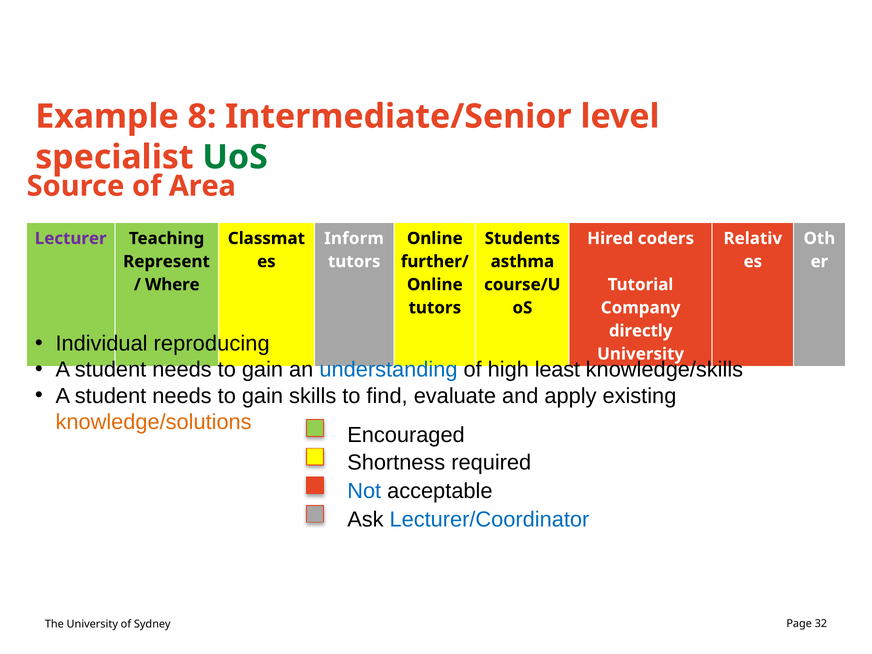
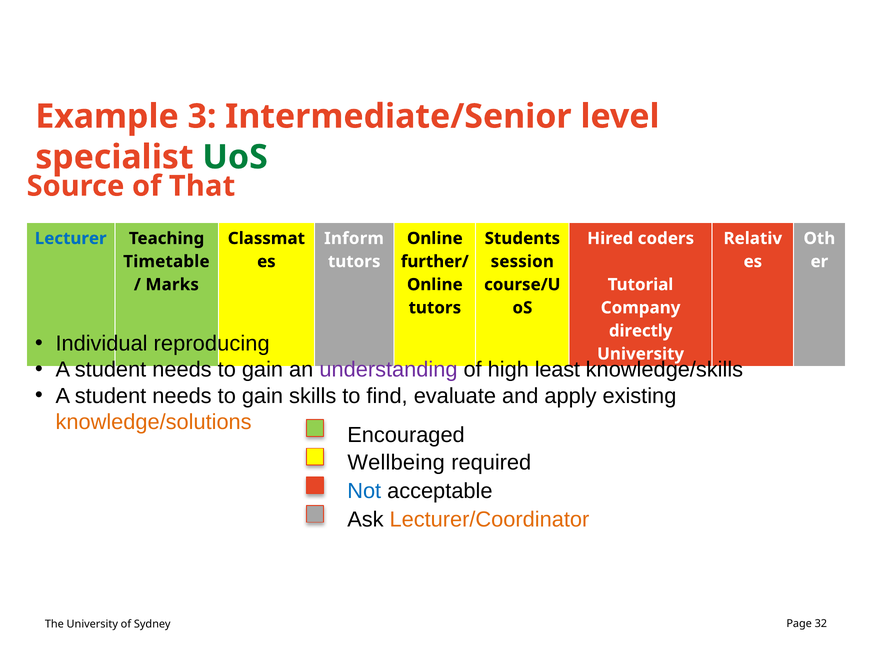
8: 8 -> 3 (202, 116)
Area: Area -> That (202, 186)
Lecturer colour: purple -> blue (71, 238)
Represent: Represent -> Timetable (166, 262)
asthma: asthma -> session (522, 262)
Where: Where -> Marks (172, 285)
understanding colour: blue -> purple (388, 370)
Shortness: Shortness -> Wellbeing (396, 462)
Lecturer/Coordinator colour: blue -> orange (489, 520)
